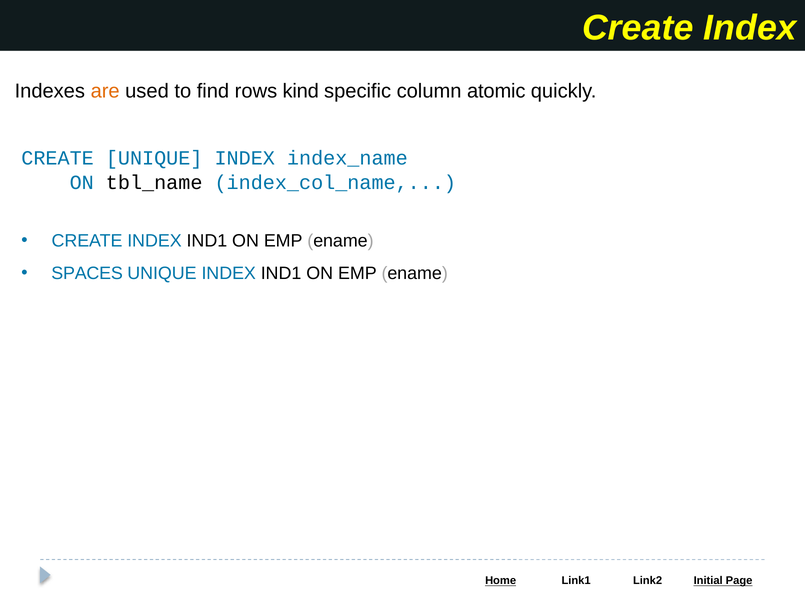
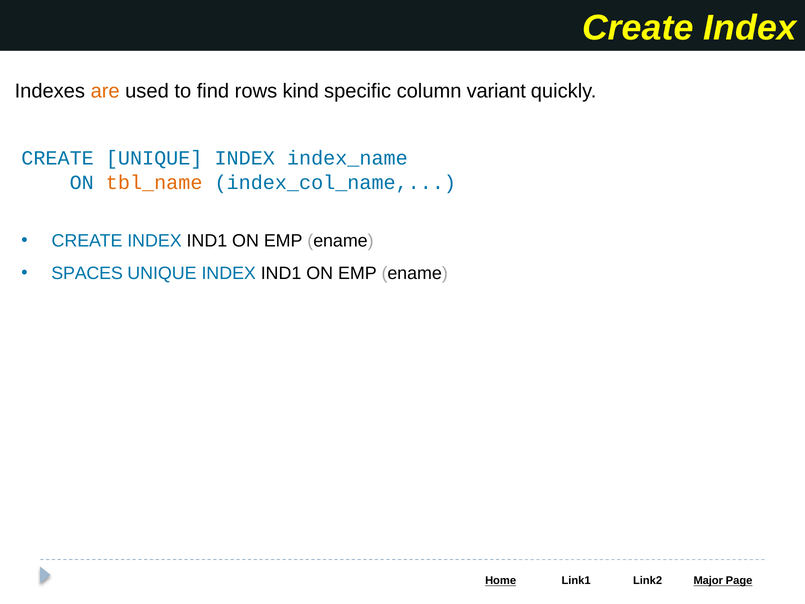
atomic: atomic -> variant (496, 91)
tbl_name colour: black -> orange (154, 182)
Initial: Initial -> Major (708, 580)
